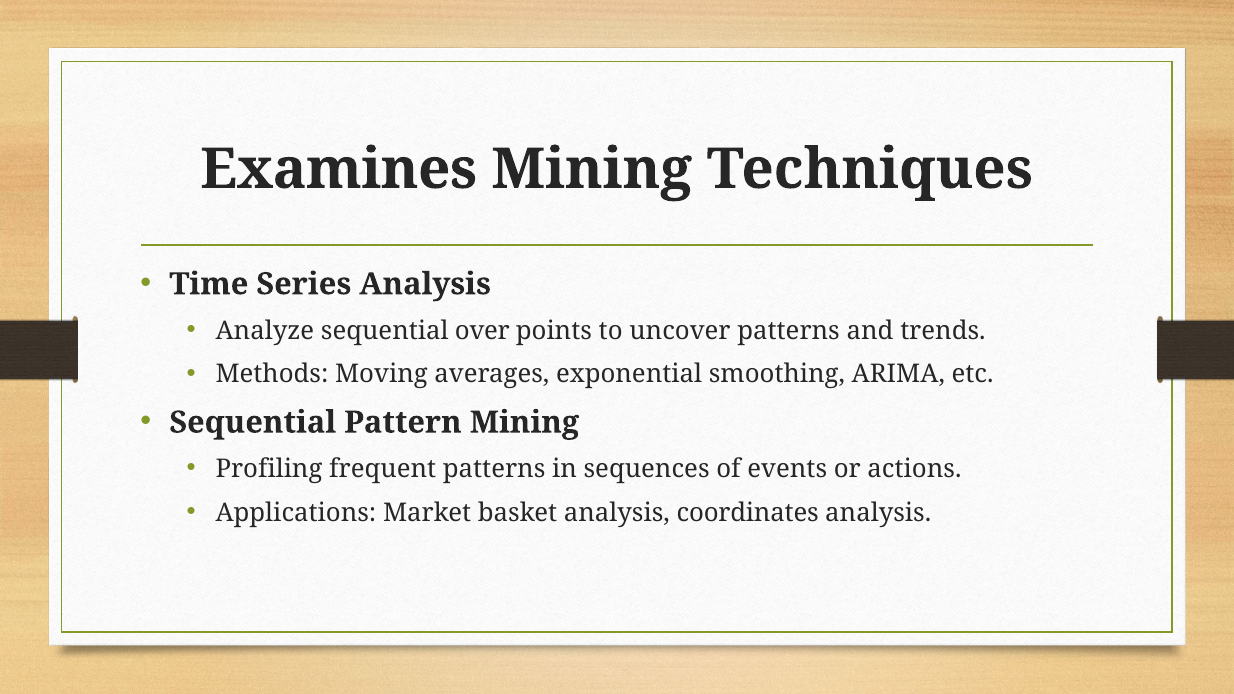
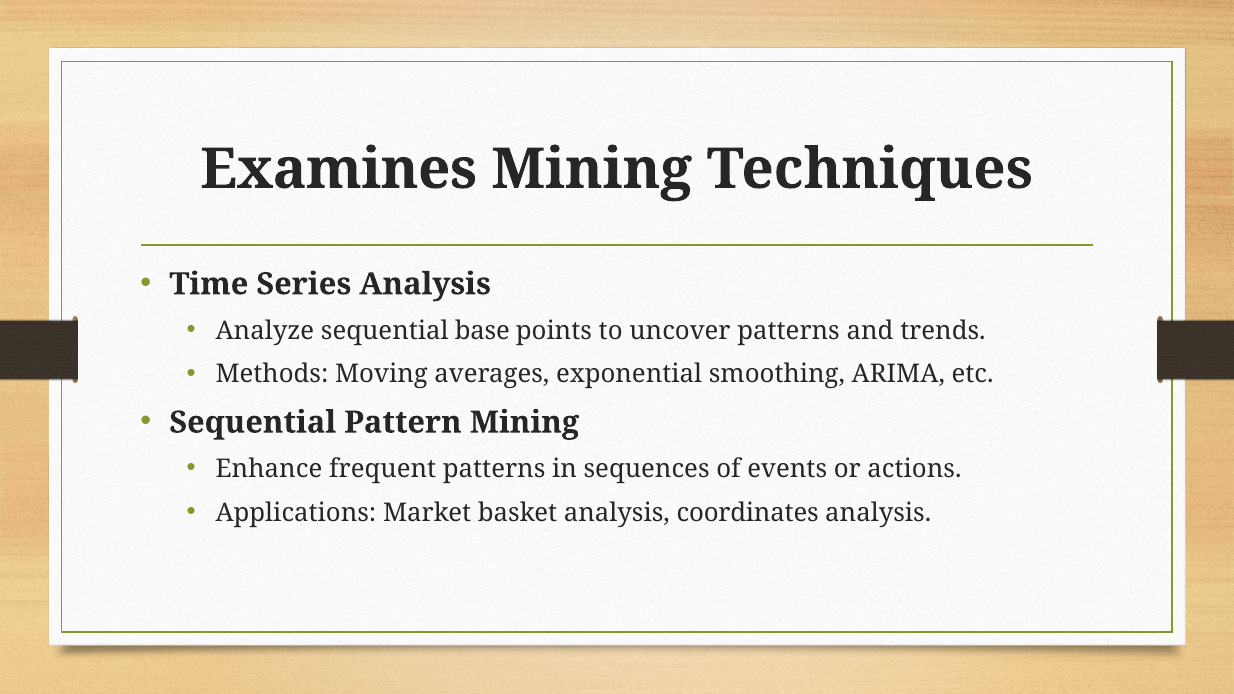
over: over -> base (482, 331)
Profiling: Profiling -> Enhance (269, 469)
